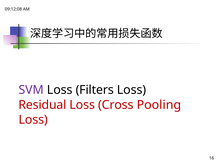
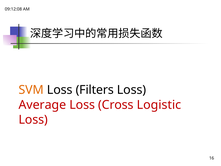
SVM colour: purple -> orange (31, 90)
Residual: Residual -> Average (42, 105)
Pooling: Pooling -> Logistic (159, 105)
